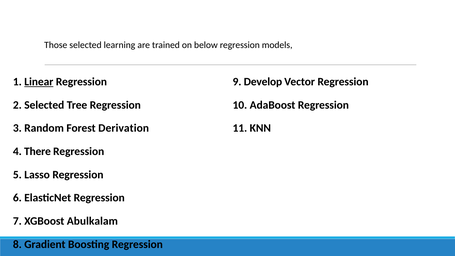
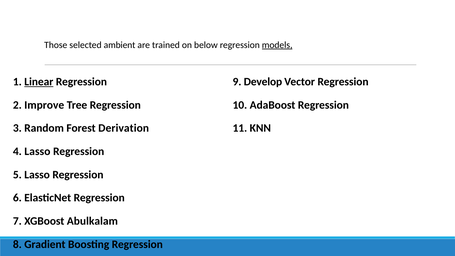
learning: learning -> ambient (120, 45)
models underline: none -> present (277, 45)
2 Selected: Selected -> Improve (44, 105)
4 There: There -> Lasso (37, 151)
